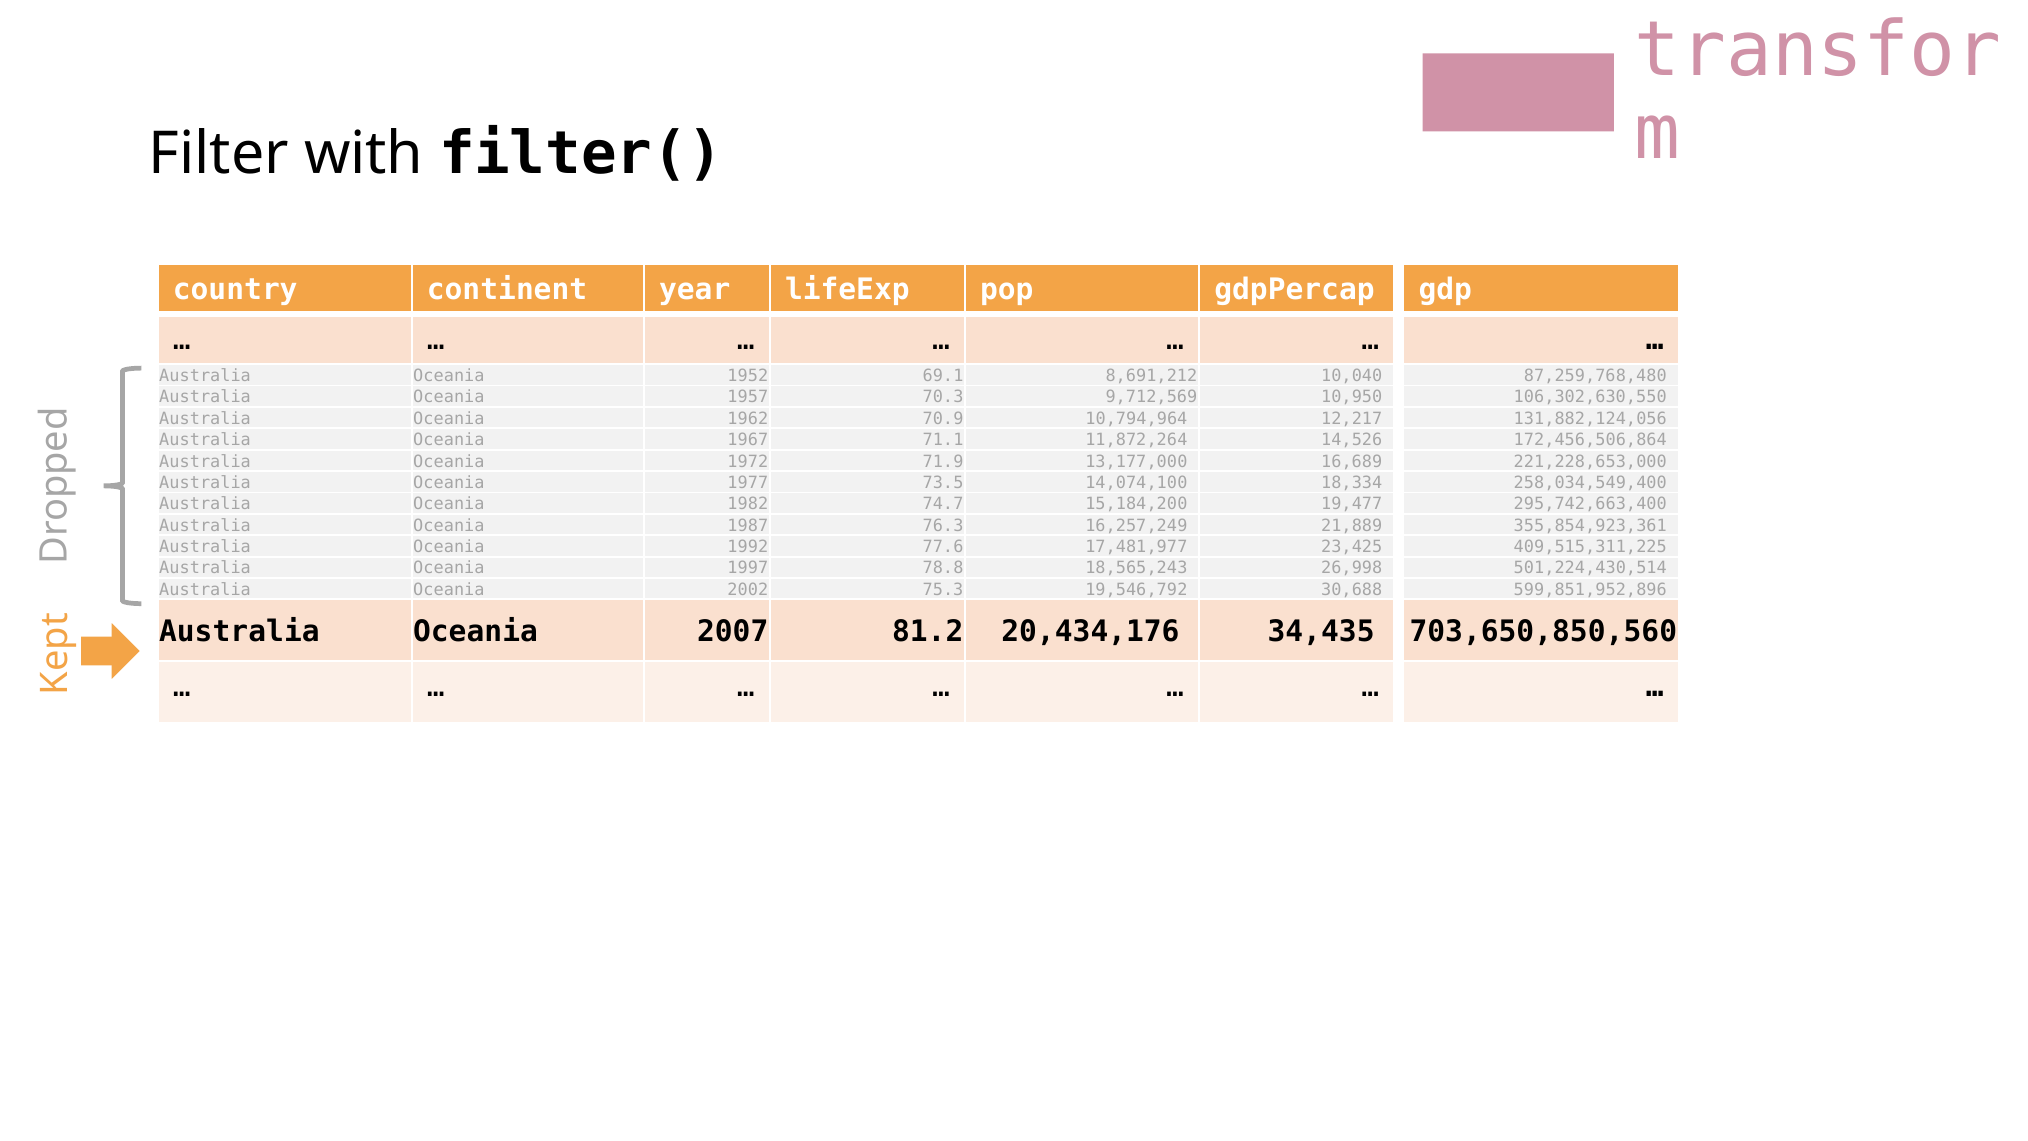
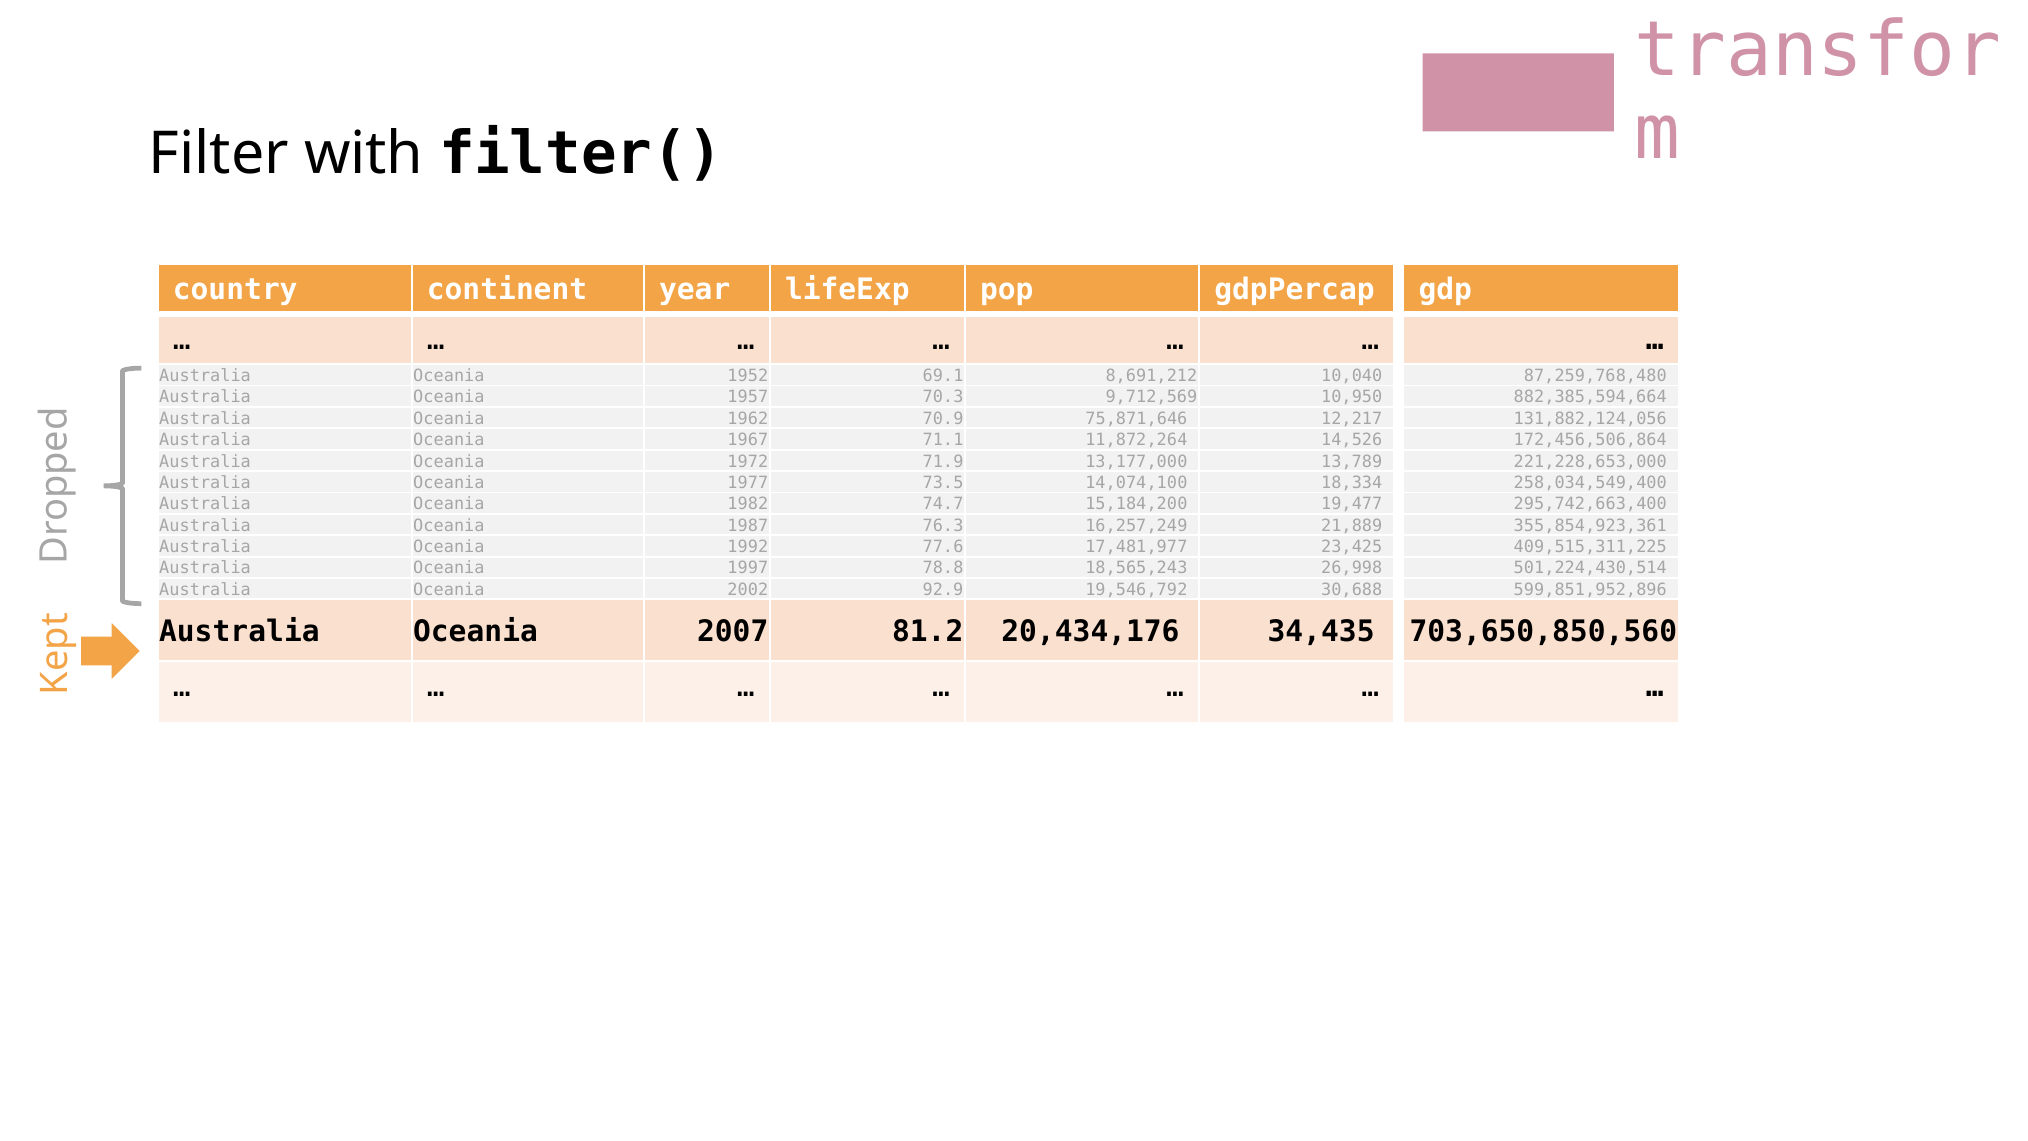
106,302,630,550: 106,302,630,550 -> 882,385,594,664 (1590, 397)
10,794,964: 10,794,964 -> 75,871,646 (1136, 419)
16,689: 16,689 -> 13,789 (1352, 461)
75.3: 75.3 -> 92.9 (943, 590)
